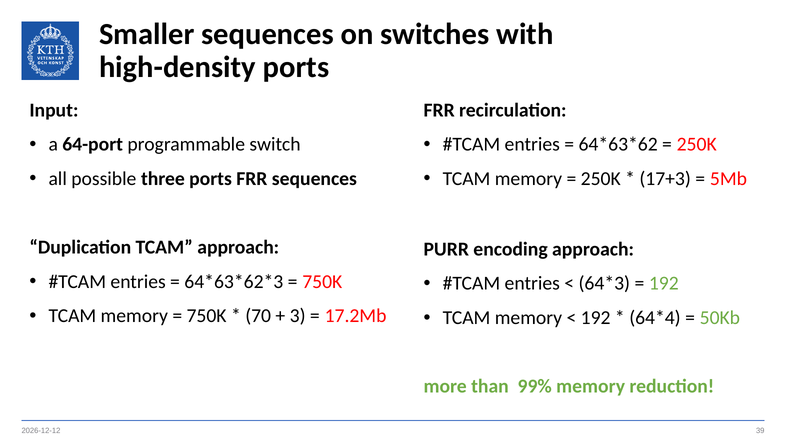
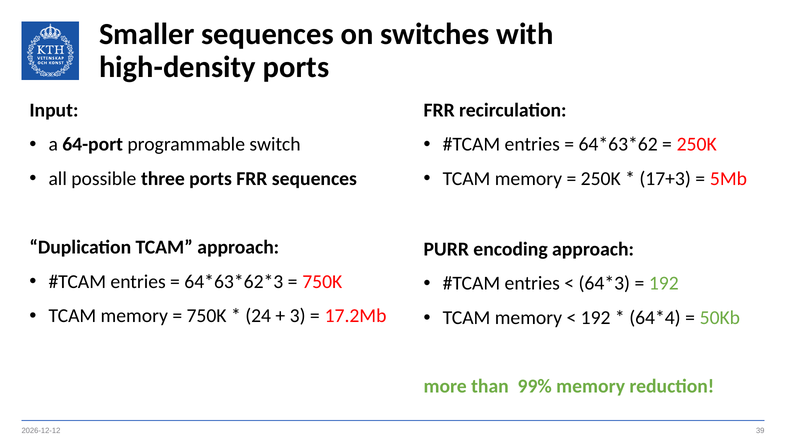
70: 70 -> 24 (258, 316)
